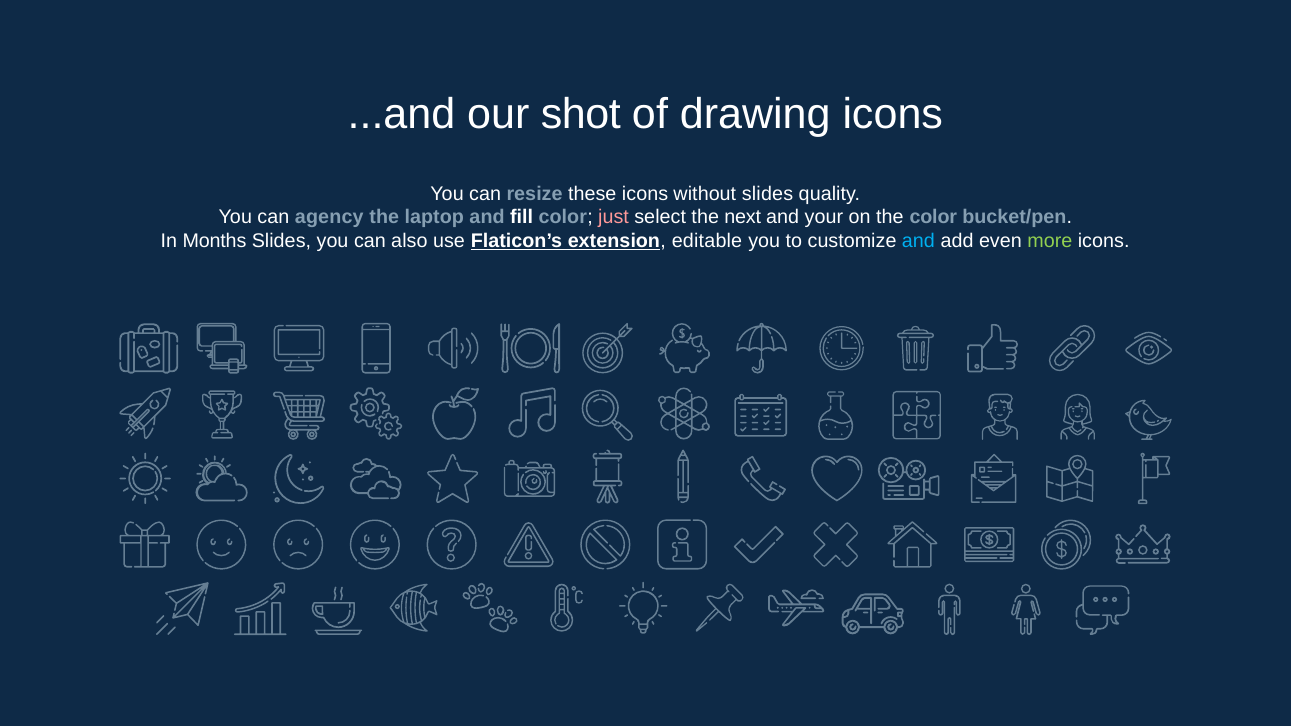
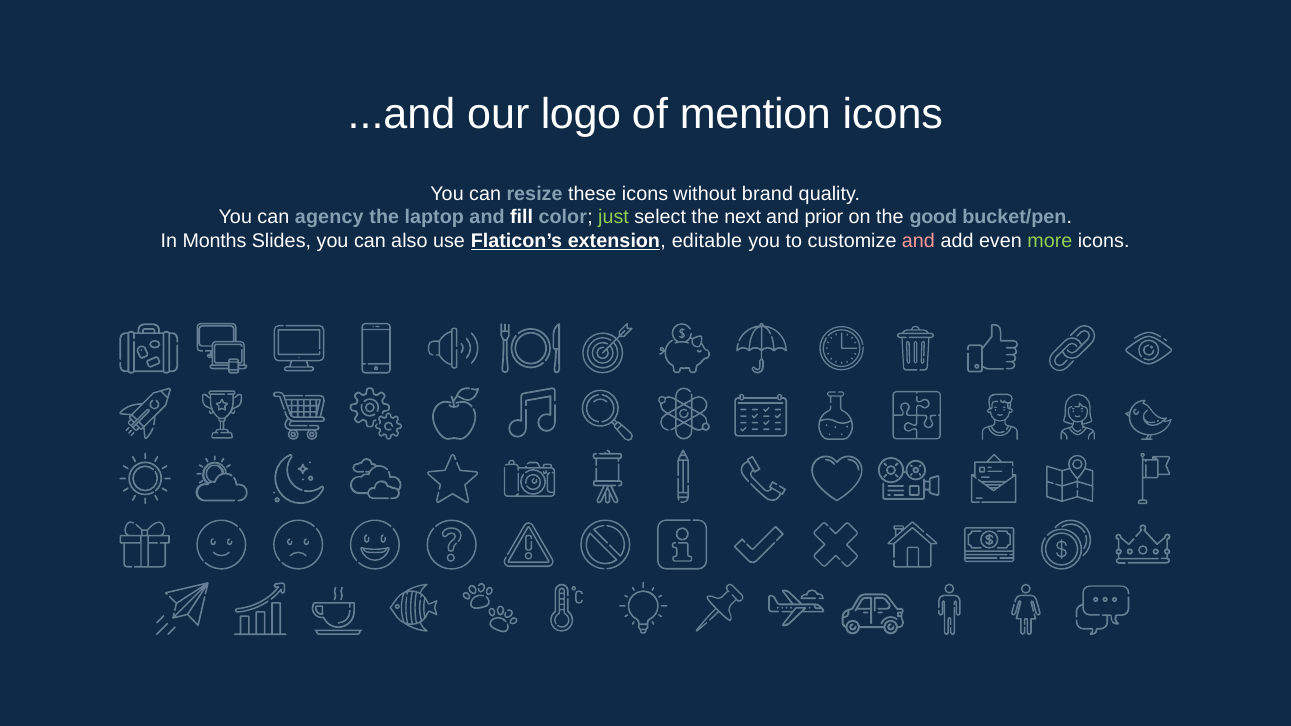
shot: shot -> logo (581, 114)
drawing: drawing -> mention (755, 114)
without slides: slides -> brand (768, 194)
just colour: pink -> light green (614, 218)
your: your -> prior (824, 218)
the color: color -> good (933, 218)
and colour: light blue -> pink (918, 241)
